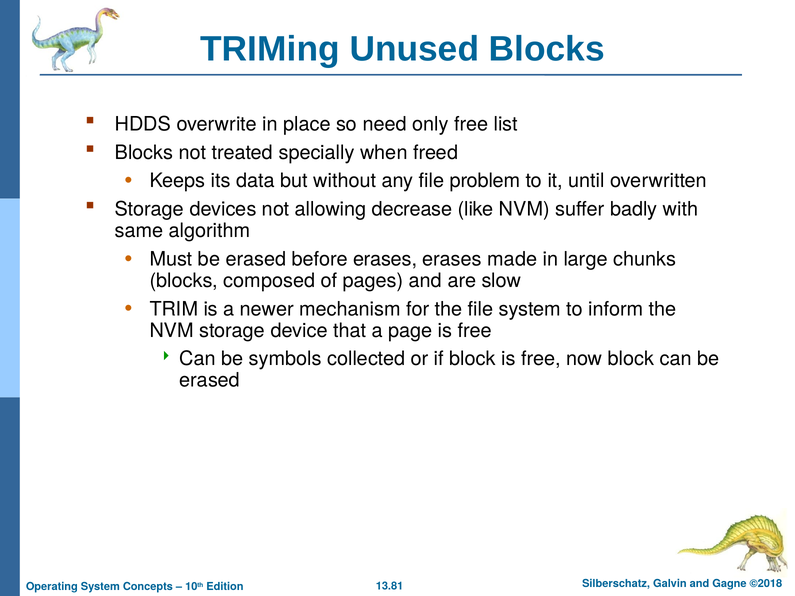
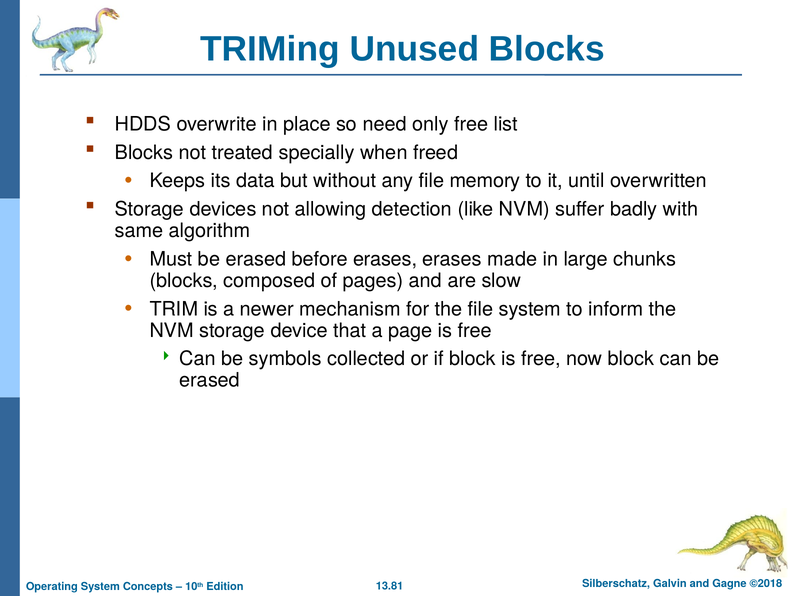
problem: problem -> memory (485, 181)
decrease: decrease -> detection (412, 209)
